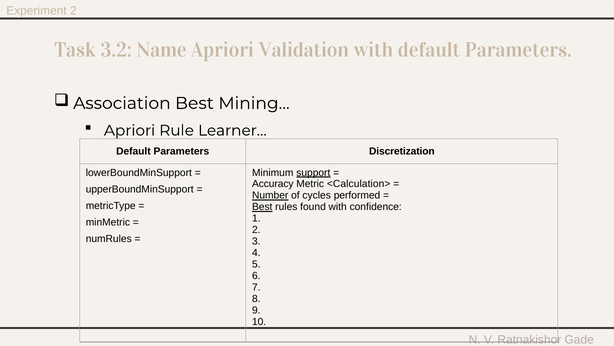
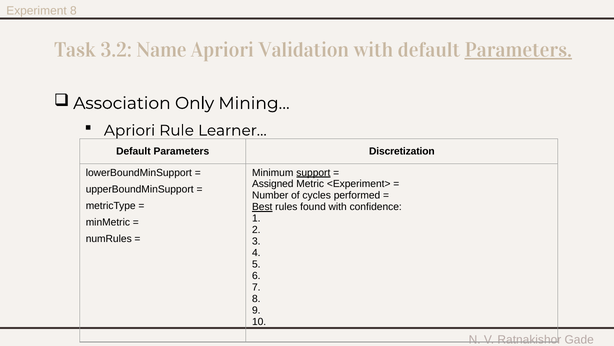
Experiment 2: 2 -> 8 (73, 11)
Parameters underline: none -> present (518, 50)
Association Best: Best -> Only (195, 103)
Accuracy: Accuracy -> Assigned (273, 184)
<Calculation>: <Calculation> -> <Experiment> (359, 184)
Number underline: present -> none (270, 195)
